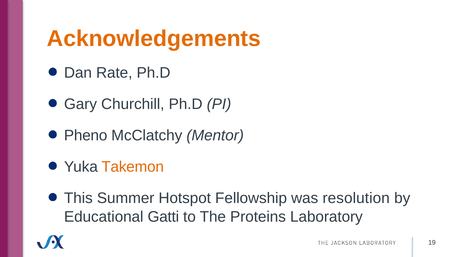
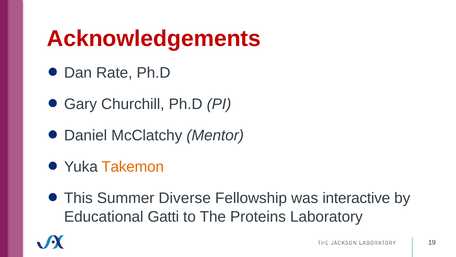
Acknowledgements colour: orange -> red (154, 39)
Pheno: Pheno -> Daniel (86, 135)
Hotspot: Hotspot -> Diverse (185, 198)
resolution: resolution -> interactive (356, 198)
